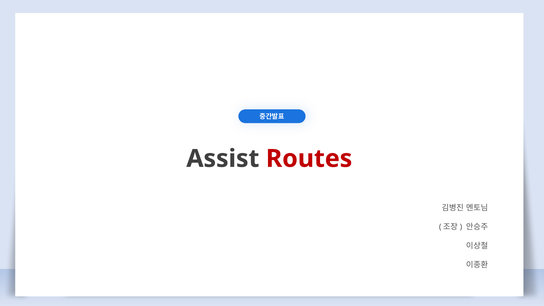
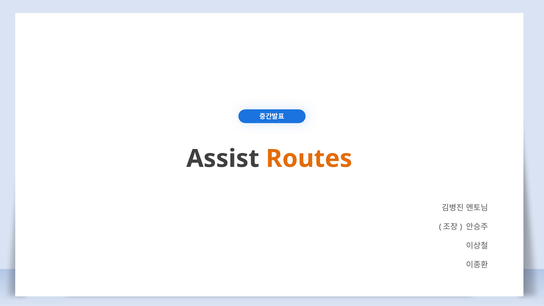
Routes colour: red -> orange (309, 159)
